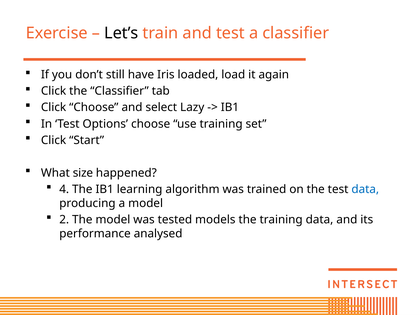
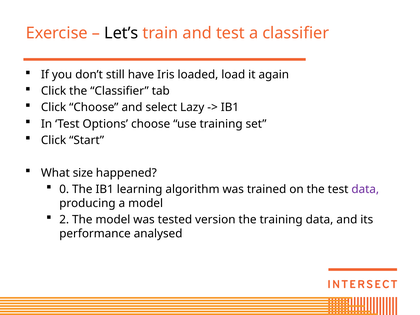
4: 4 -> 0 (64, 189)
data colour: blue -> purple (365, 189)
models: models -> version (215, 220)
